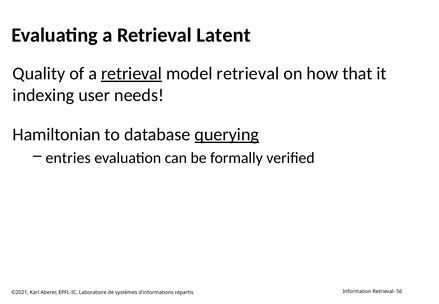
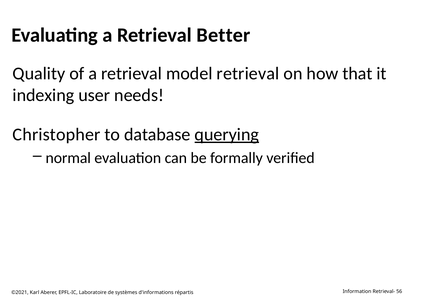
Latent: Latent -> Better (224, 35)
retrieval underline: present -> none (132, 74)
Hamiltonian: Hamiltonian -> Christopher (57, 135)
entries: entries -> normal (68, 158)
